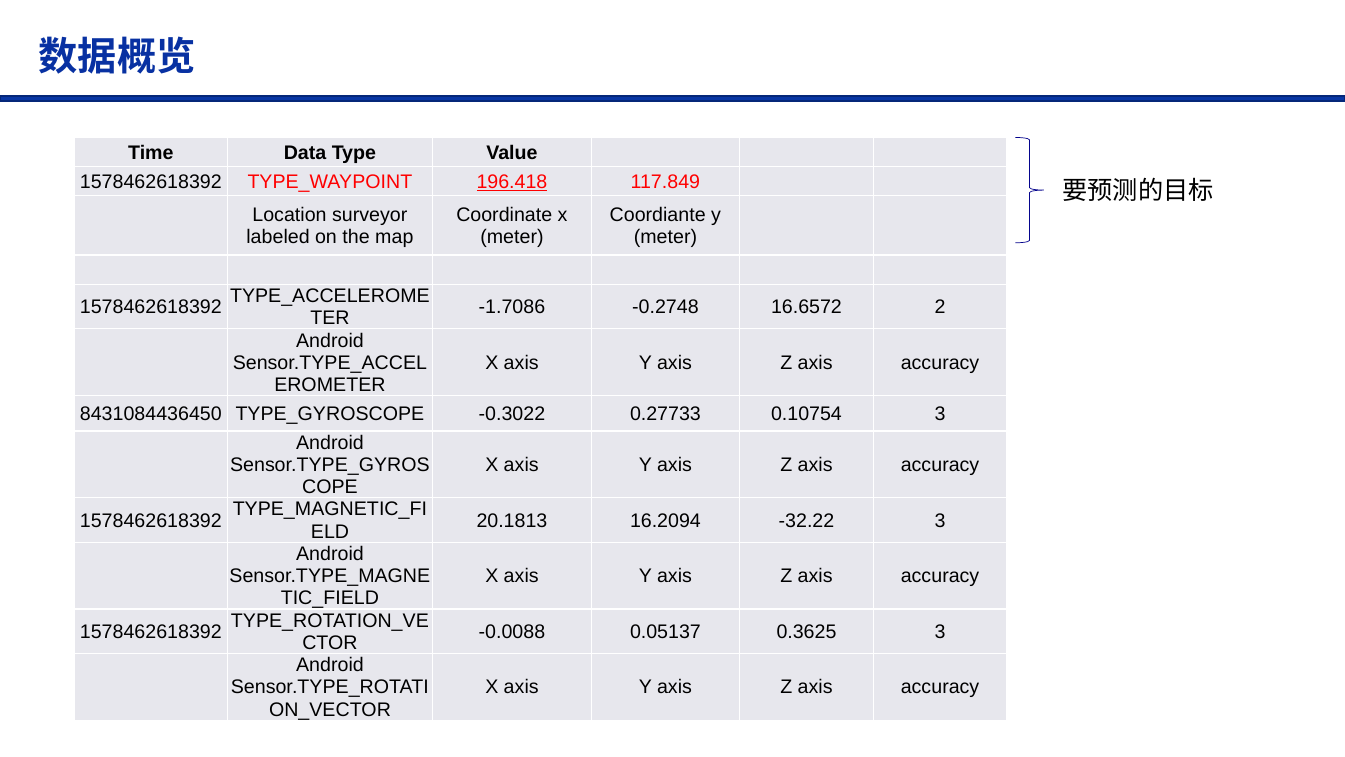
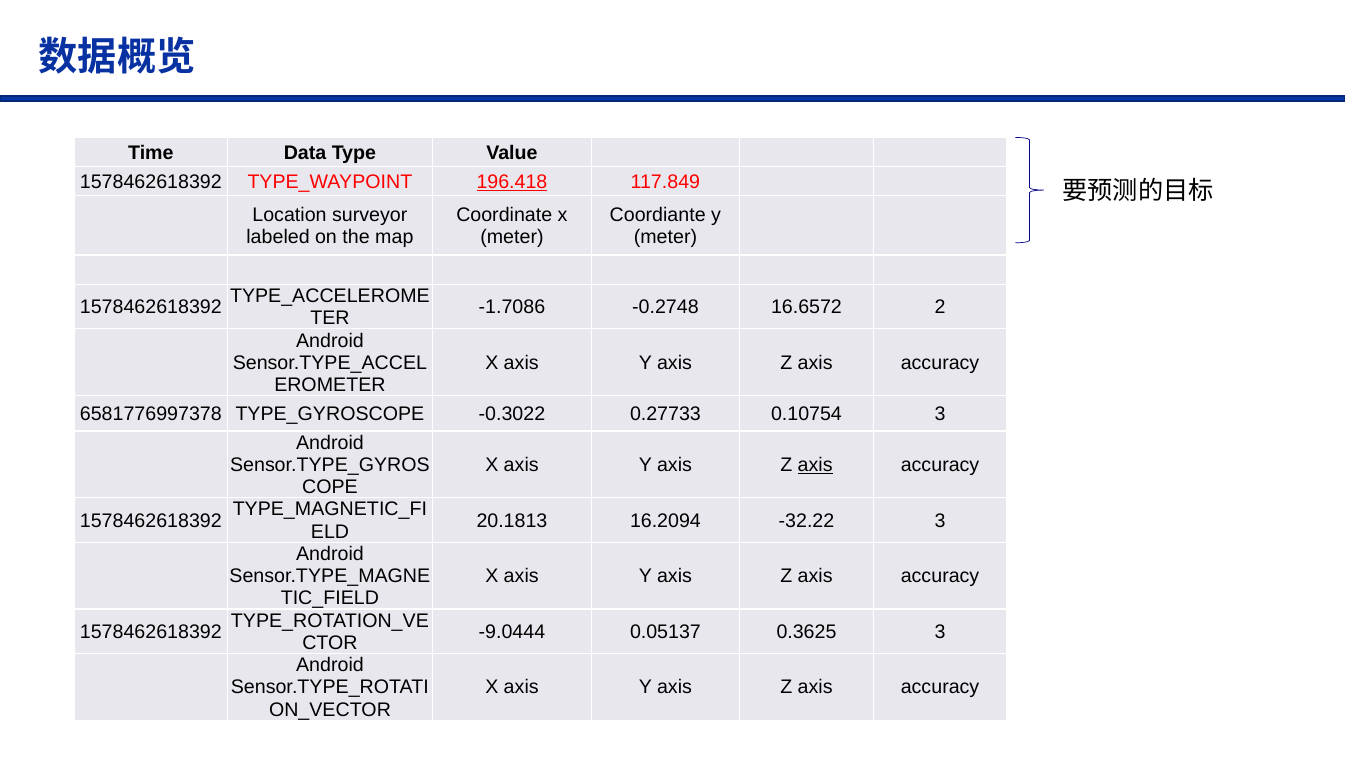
8431084436450: 8431084436450 -> 6581776997378 (151, 414)
axis underline: none -> present (815, 465)
-0.0088: -0.0088 -> -9.0444 (512, 631)
